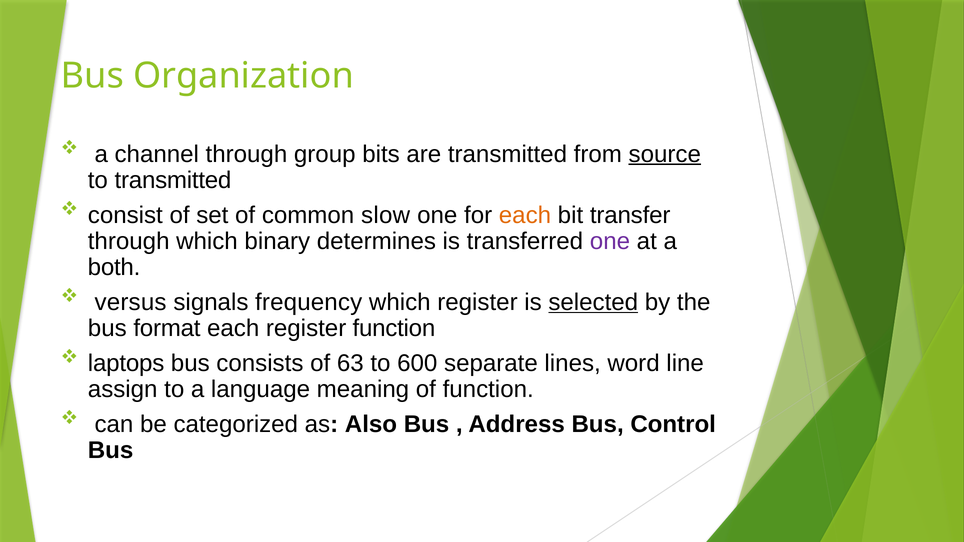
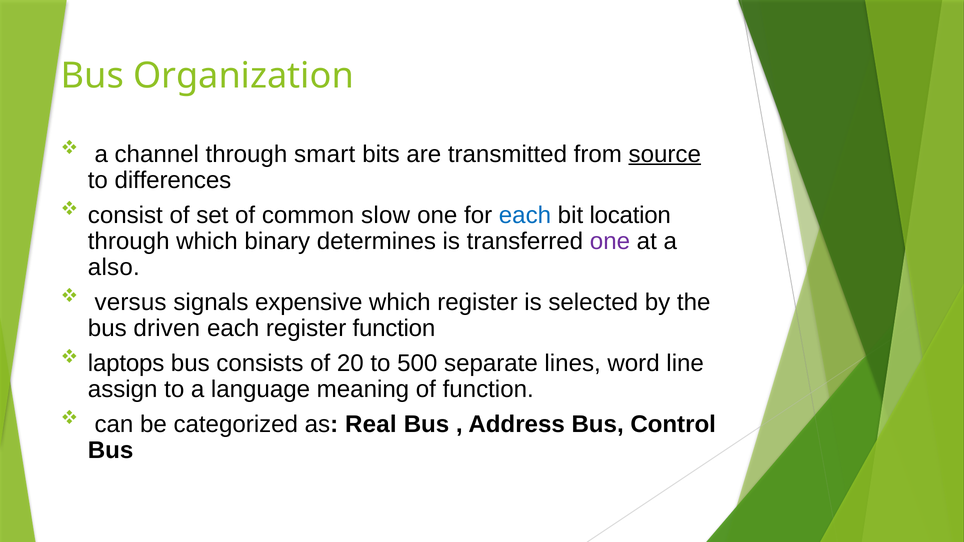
group: group -> smart (325, 154)
to transmitted: transmitted -> differences (173, 180)
each colour: orange -> blue (525, 215)
transfer: transfer -> location (630, 215)
both: both -> also (114, 267)
frequency: frequency -> expensive (309, 302)
selected underline: present -> none (593, 302)
format: format -> driven (167, 328)
63: 63 -> 20 (350, 363)
600: 600 -> 500 (417, 363)
Also: Also -> Real (371, 424)
